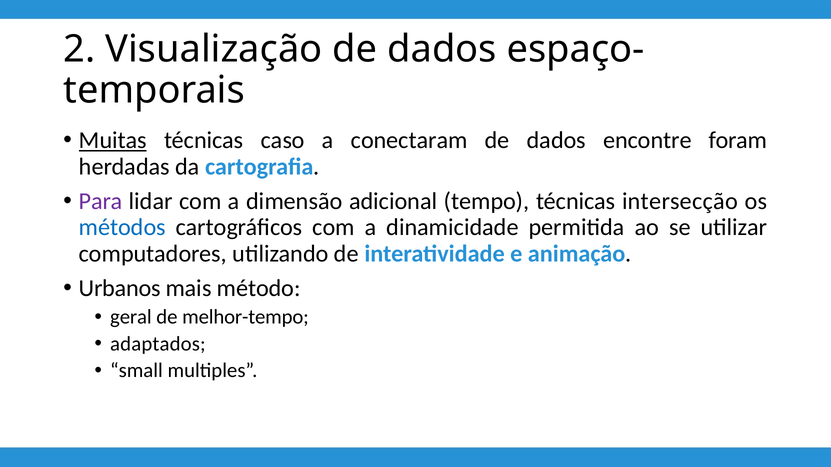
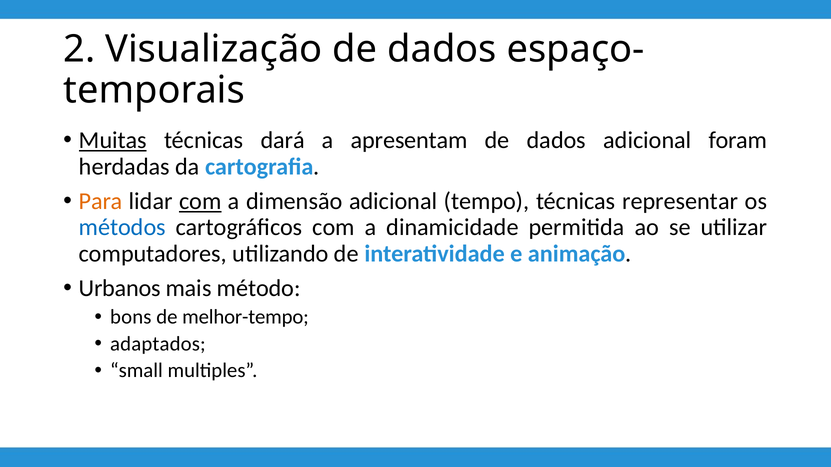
caso: caso -> dará (283, 140)
conectaram: conectaram -> apresentam (409, 140)
dados encontre: encontre -> adicional (647, 140)
Para colour: purple -> orange (101, 202)
com underline: none -> present (200, 202)
intersecção: intersecção -> representar (680, 202)
geral: geral -> bons (131, 317)
